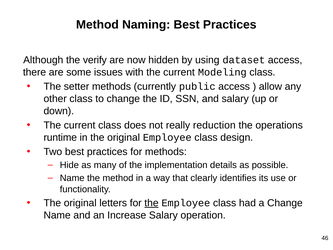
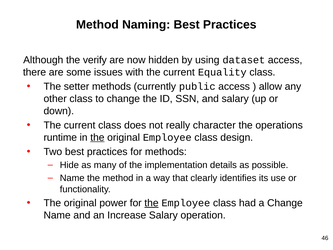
Modeling: Modeling -> Equality (222, 72)
reduction: reduction -> character (214, 125)
the underline: none -> present (97, 137)
letters: letters -> power (113, 203)
